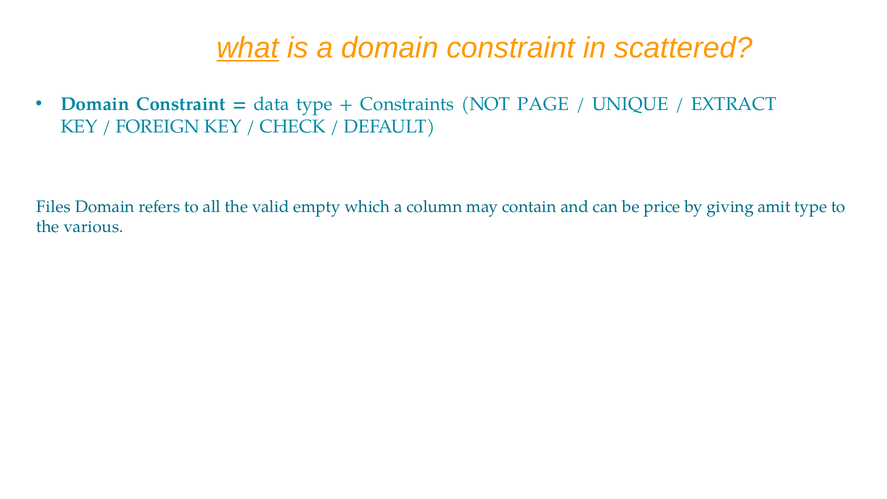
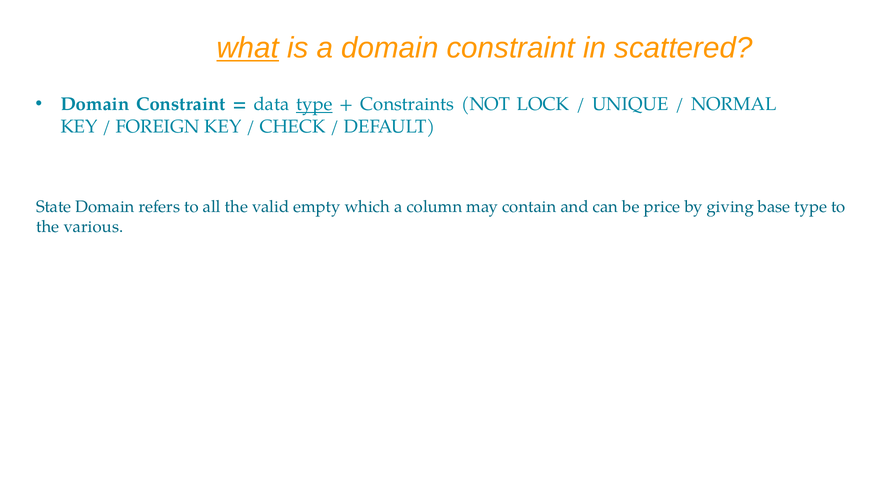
type underline: none -> present (314, 104)
PAGE: PAGE -> LOCK (543, 104)
EXTRACT: EXTRACT -> NORMAL (734, 104)
Files: Files -> State (54, 207)
amit: amit -> base (774, 207)
